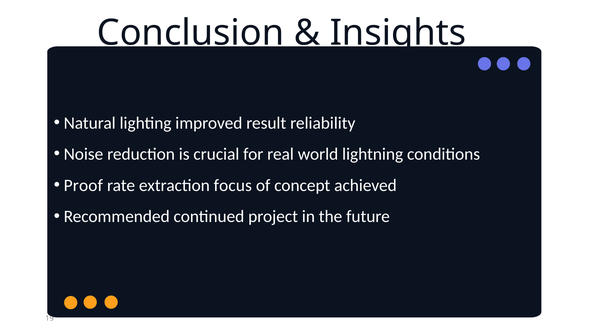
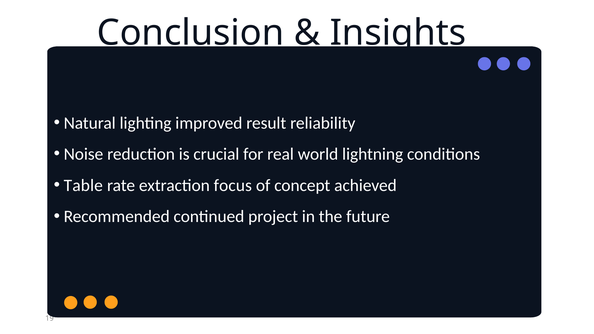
Proof: Proof -> Table (83, 185)
